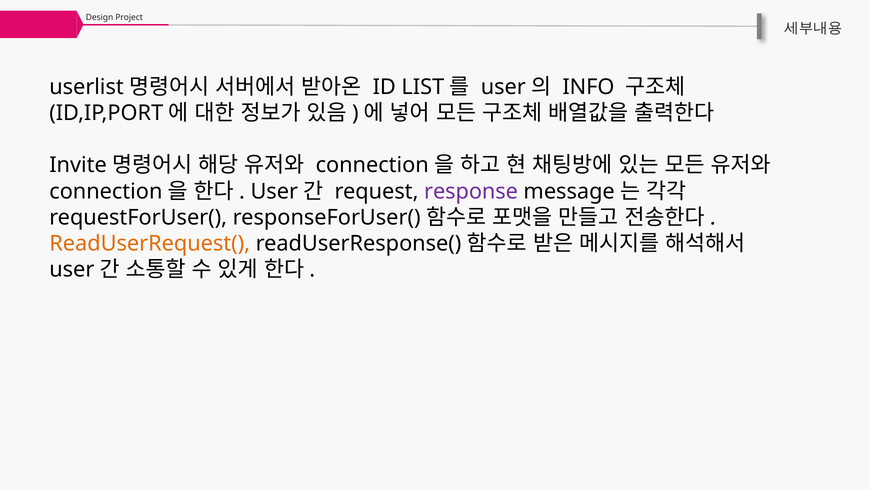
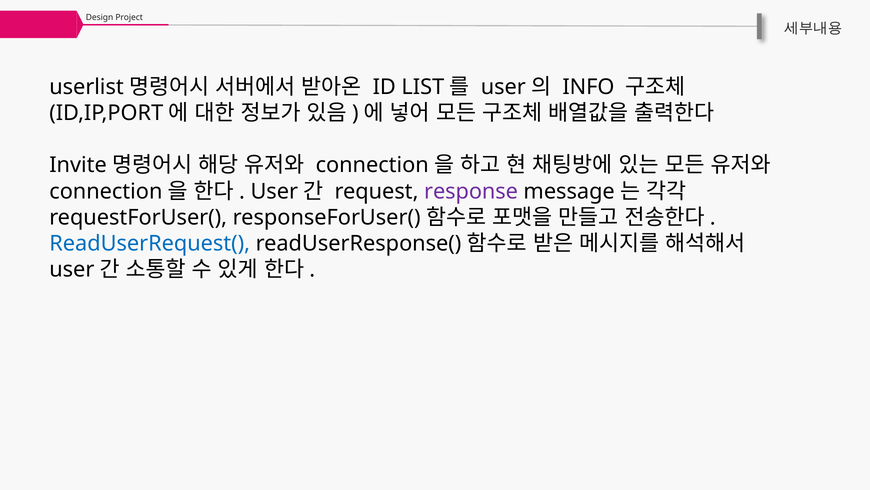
ReadUserRequest( colour: orange -> blue (150, 243)
